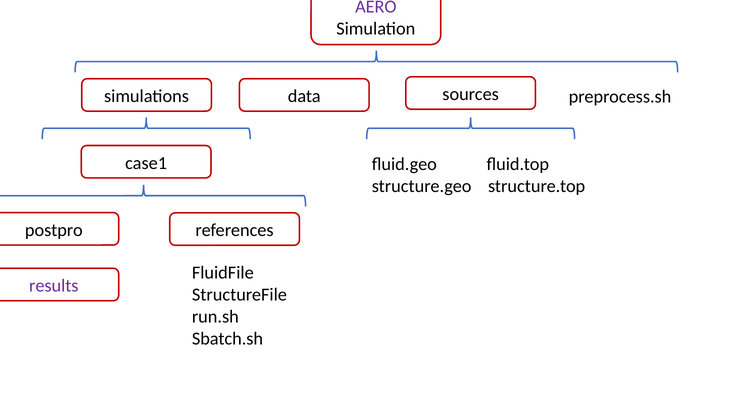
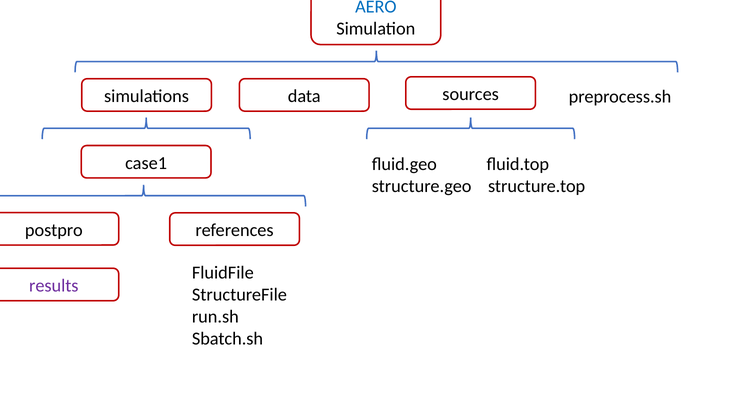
AERO colour: purple -> blue (376, 7)
